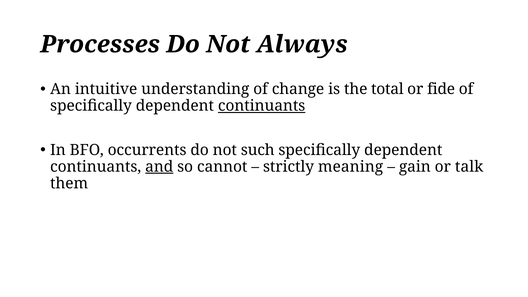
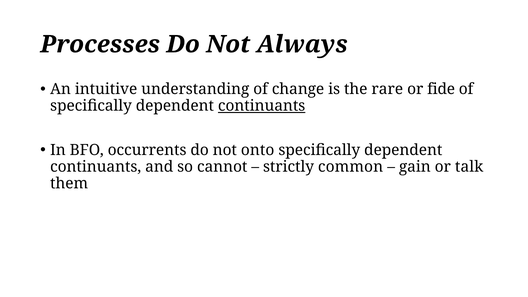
total: total -> rare (387, 89)
such: such -> onto (258, 150)
and underline: present -> none (159, 167)
meaning: meaning -> common (351, 167)
